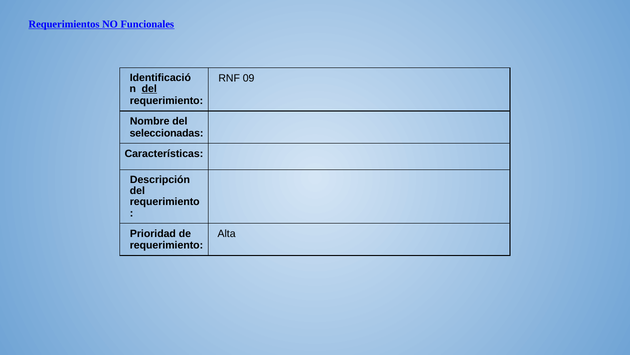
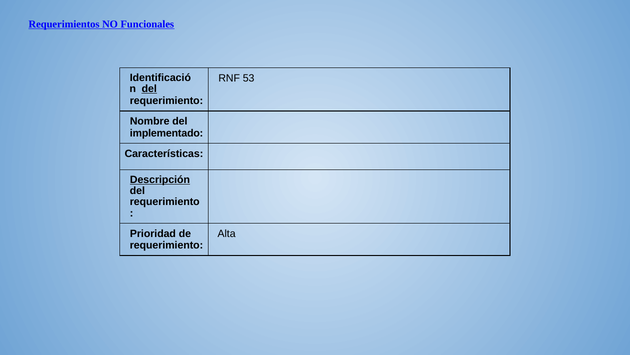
09: 09 -> 53 (249, 78)
seleccionadas: seleccionadas -> implementado (167, 133)
Descripción underline: none -> present (160, 179)
